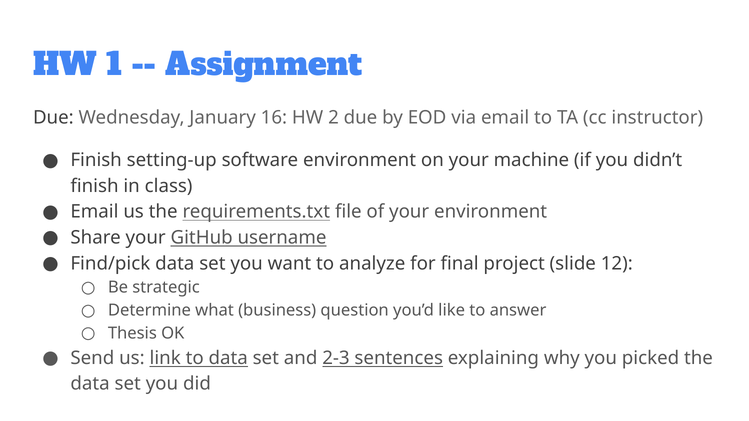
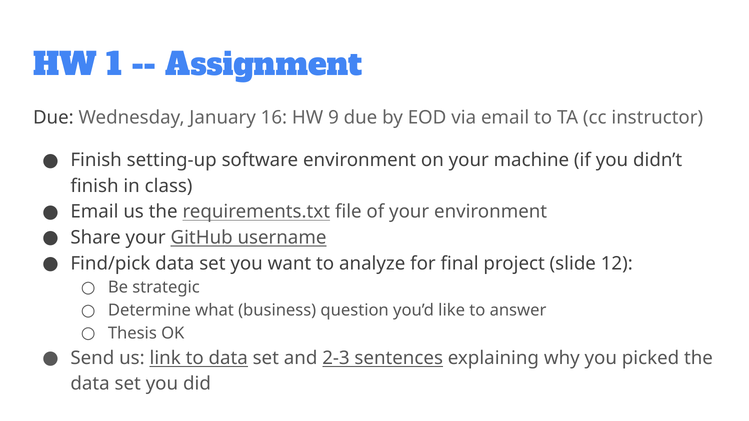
2: 2 -> 9 (334, 118)
